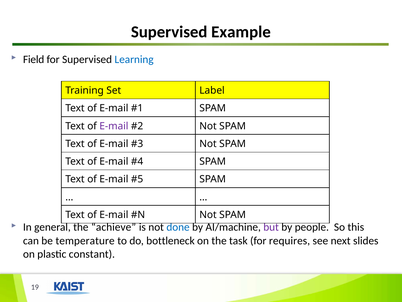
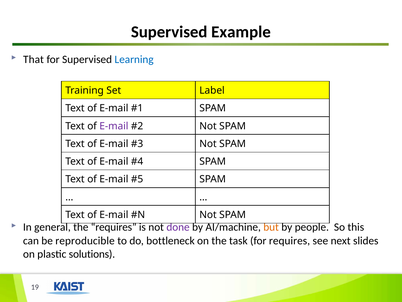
Field: Field -> That (34, 59)
the achieve: achieve -> requires (114, 227)
done colour: blue -> purple (178, 227)
but colour: purple -> orange (271, 227)
temperature: temperature -> reproducible (85, 240)
constant: constant -> solutions (92, 254)
